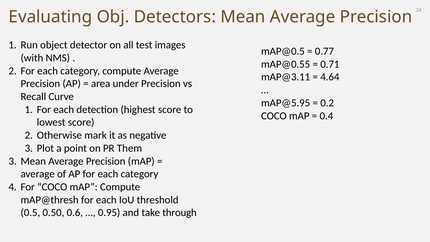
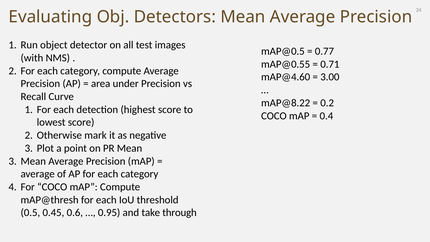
mAP@3.11: mAP@3.11 -> mAP@4.60 (286, 77)
4.64: 4.64 -> 3.00 (330, 77)
mAP@5.95: mAP@5.95 -> mAP@8.22 (286, 103)
PR Them: Them -> Mean (130, 148)
0.50: 0.50 -> 0.45 (53, 213)
